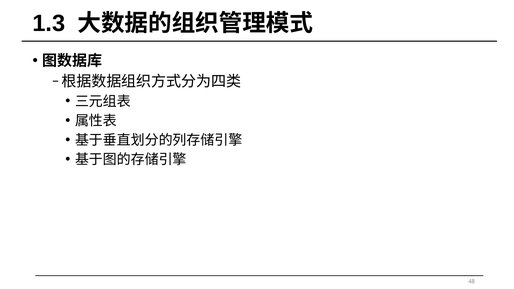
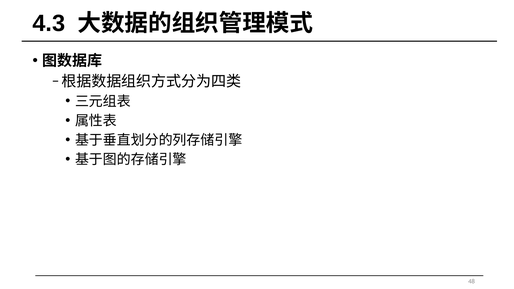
1.3: 1.3 -> 4.3 (49, 23)
